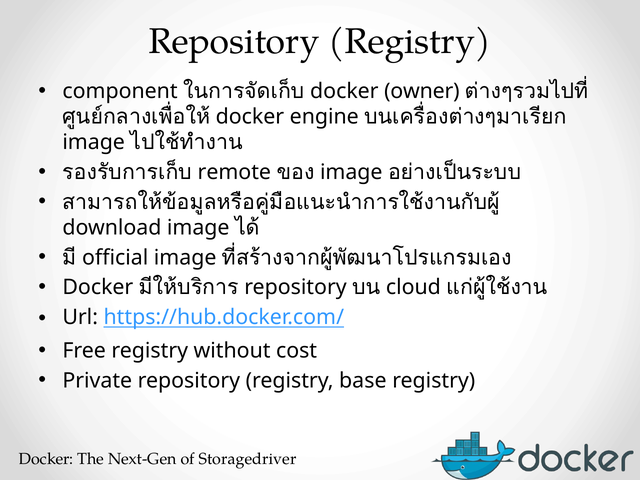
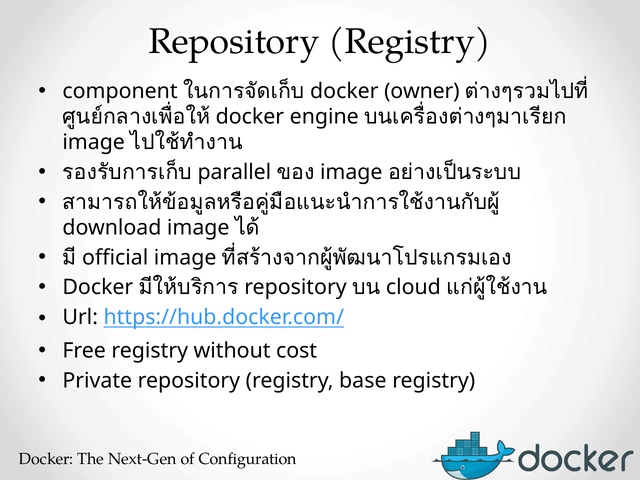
remote: remote -> parallel (234, 172)
Storagedriver: Storagedriver -> Configuration (248, 459)
